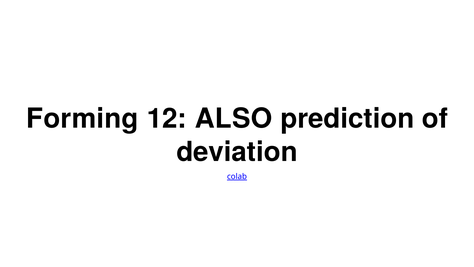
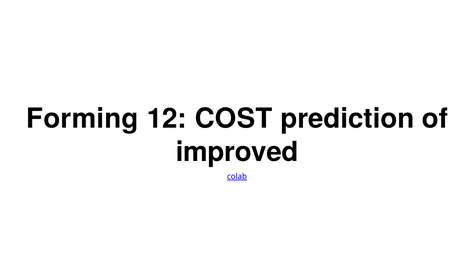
ALSO: ALSO -> COST (234, 119)
deviation: deviation -> improved (237, 152)
